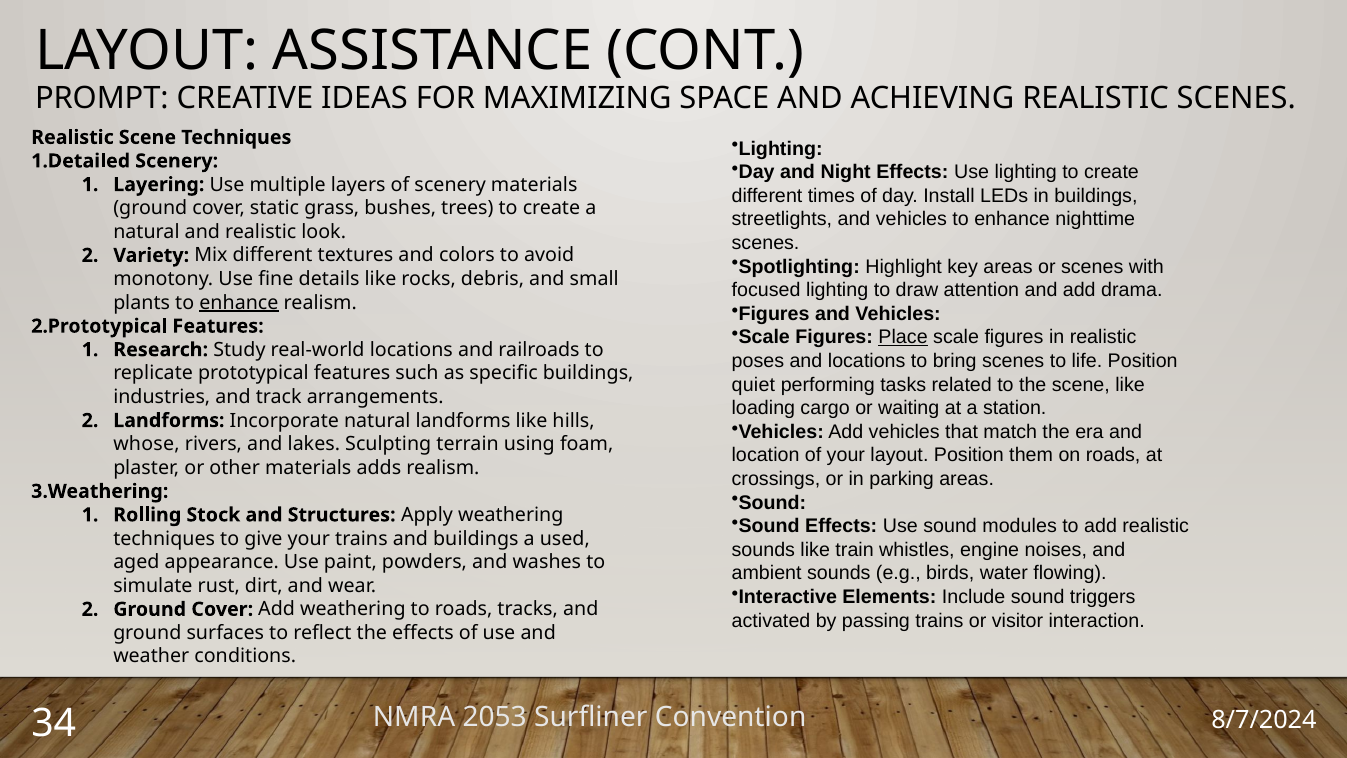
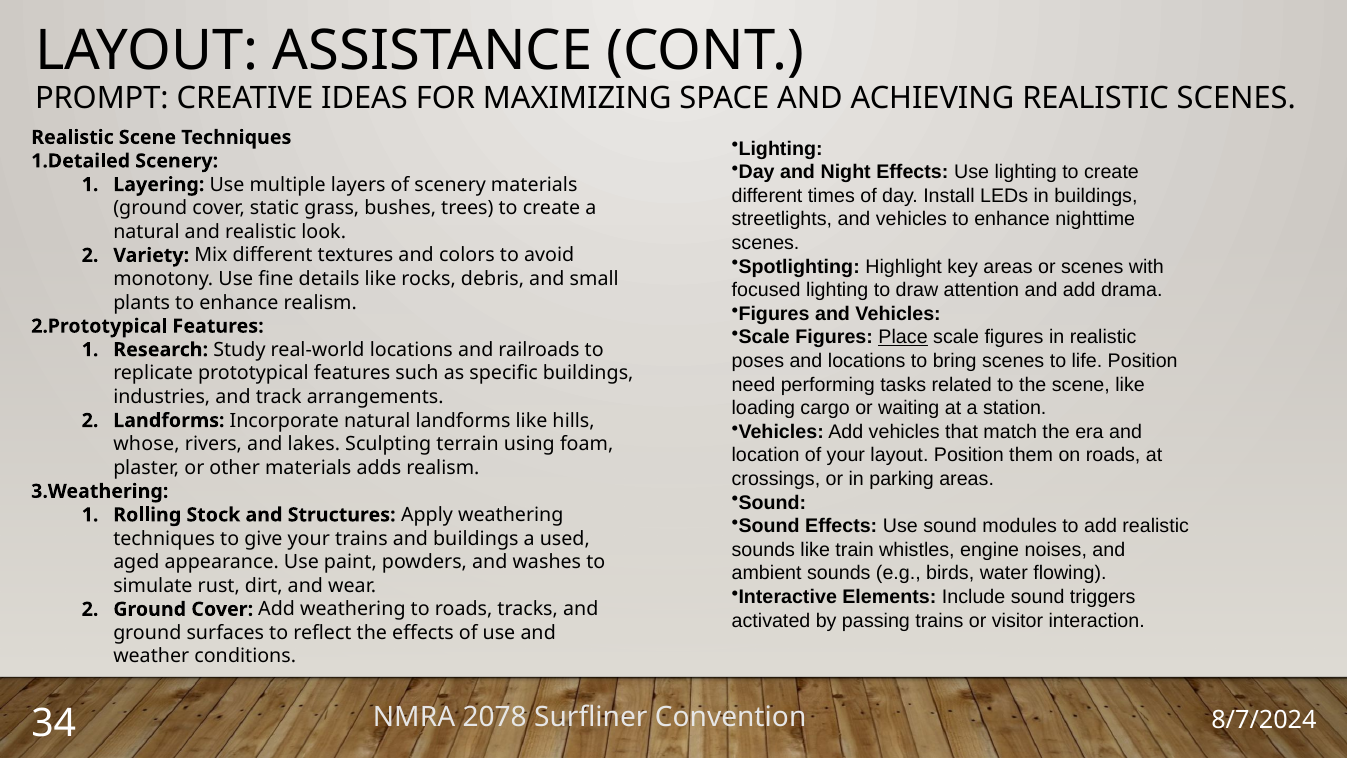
enhance underline: present -> none (239, 302)
quiet: quiet -> need (754, 384)
2053: 2053 -> 2078 (495, 717)
